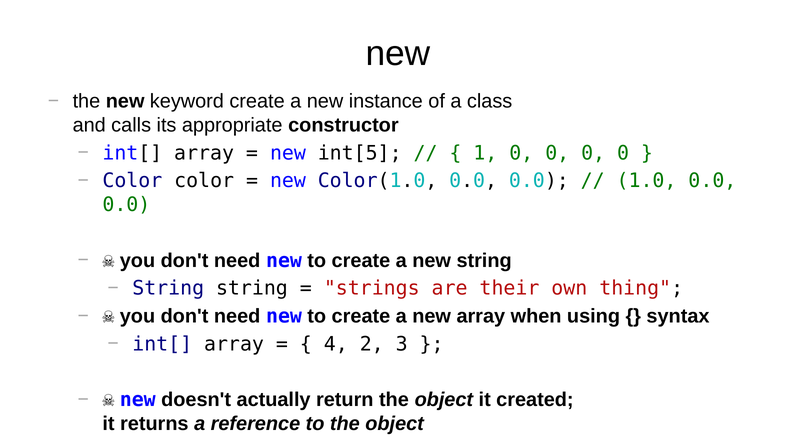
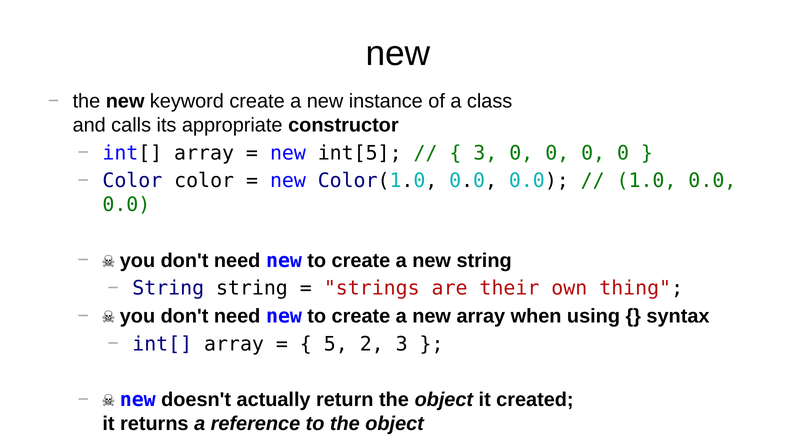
1: 1 -> 3 (485, 153)
4: 4 -> 5 (336, 344)
